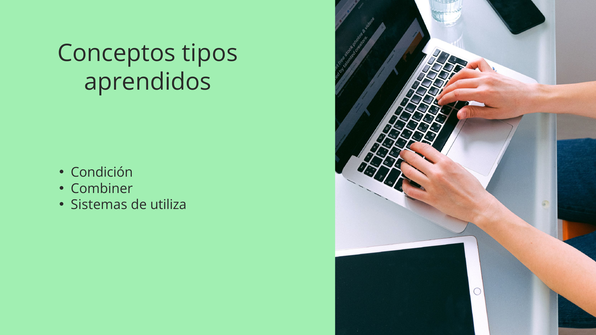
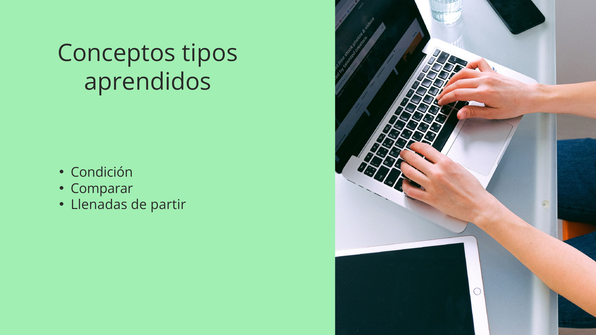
Combiner: Combiner -> Comparar (102, 189)
Sistemas: Sistemas -> Llenadas (99, 205)
utiliza: utiliza -> partir (168, 205)
